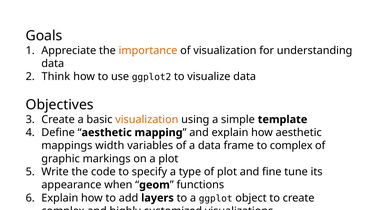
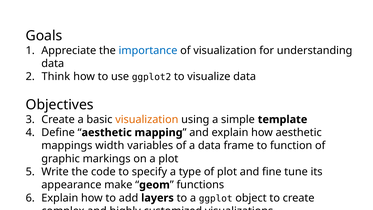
importance colour: orange -> blue (148, 50)
to complex: complex -> function (291, 146)
when: when -> make (118, 185)
